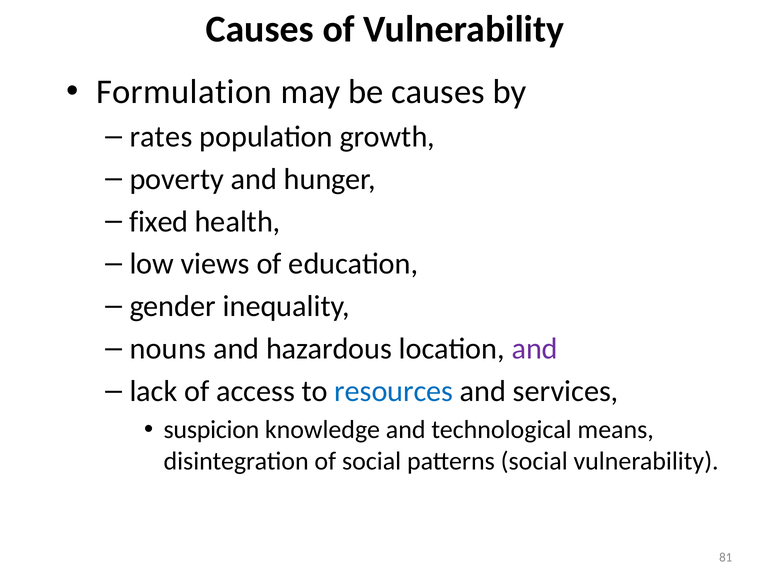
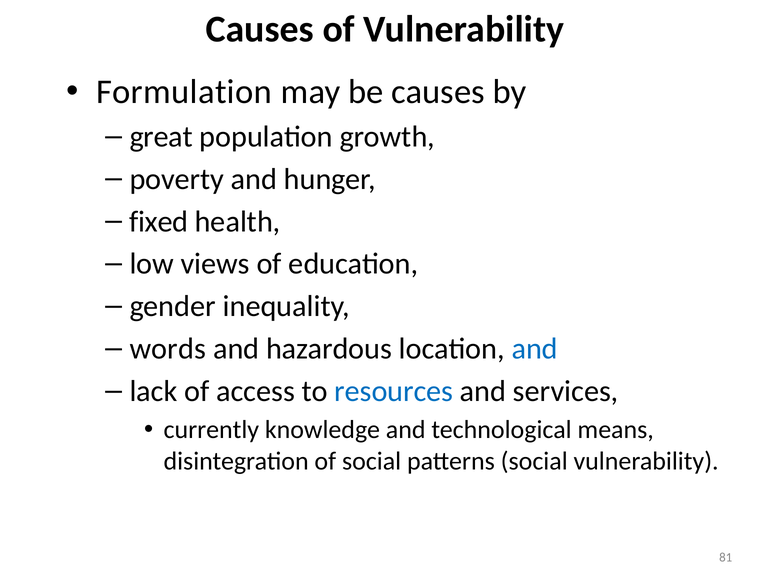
rates: rates -> great (161, 137)
nouns: nouns -> words (168, 349)
and colour: purple -> blue (535, 349)
suspicion: suspicion -> currently (211, 430)
